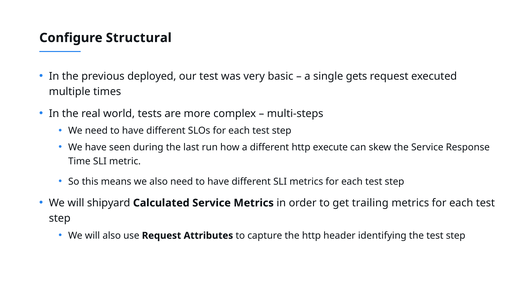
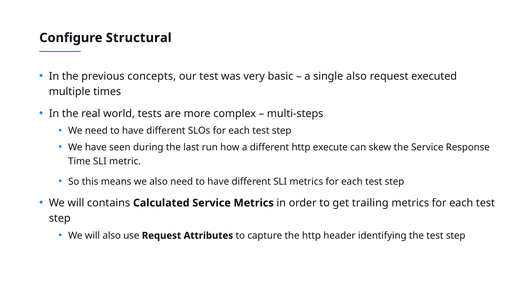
deployed: deployed -> concepts (152, 76)
single gets: gets -> also (356, 76)
shipyard: shipyard -> contains (109, 203)
